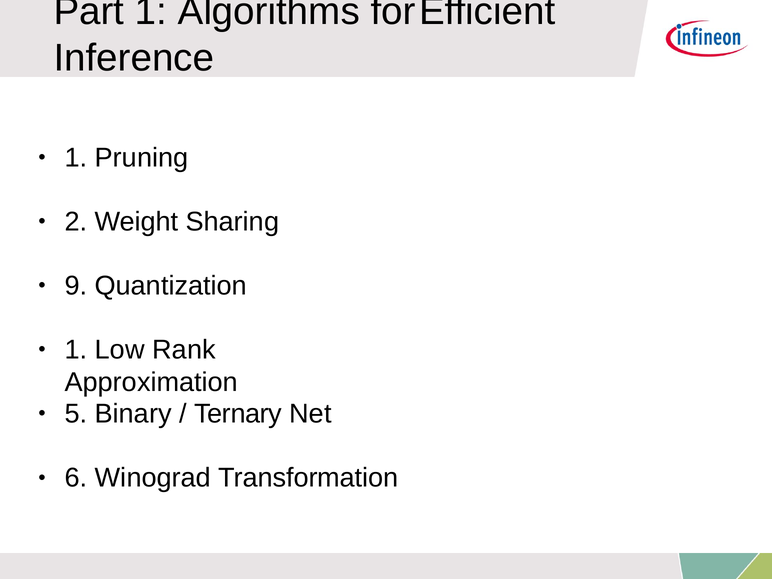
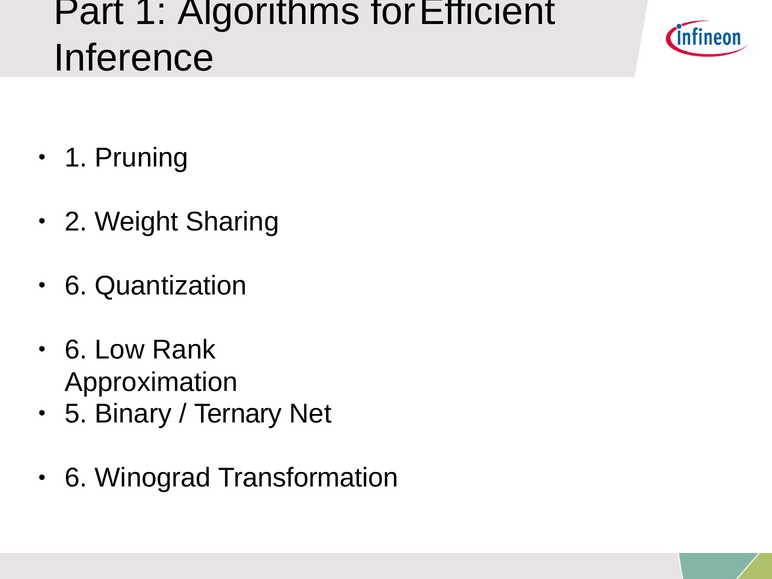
9: 9 -> 6 (76, 286)
1: 1 -> 6 (76, 350)
